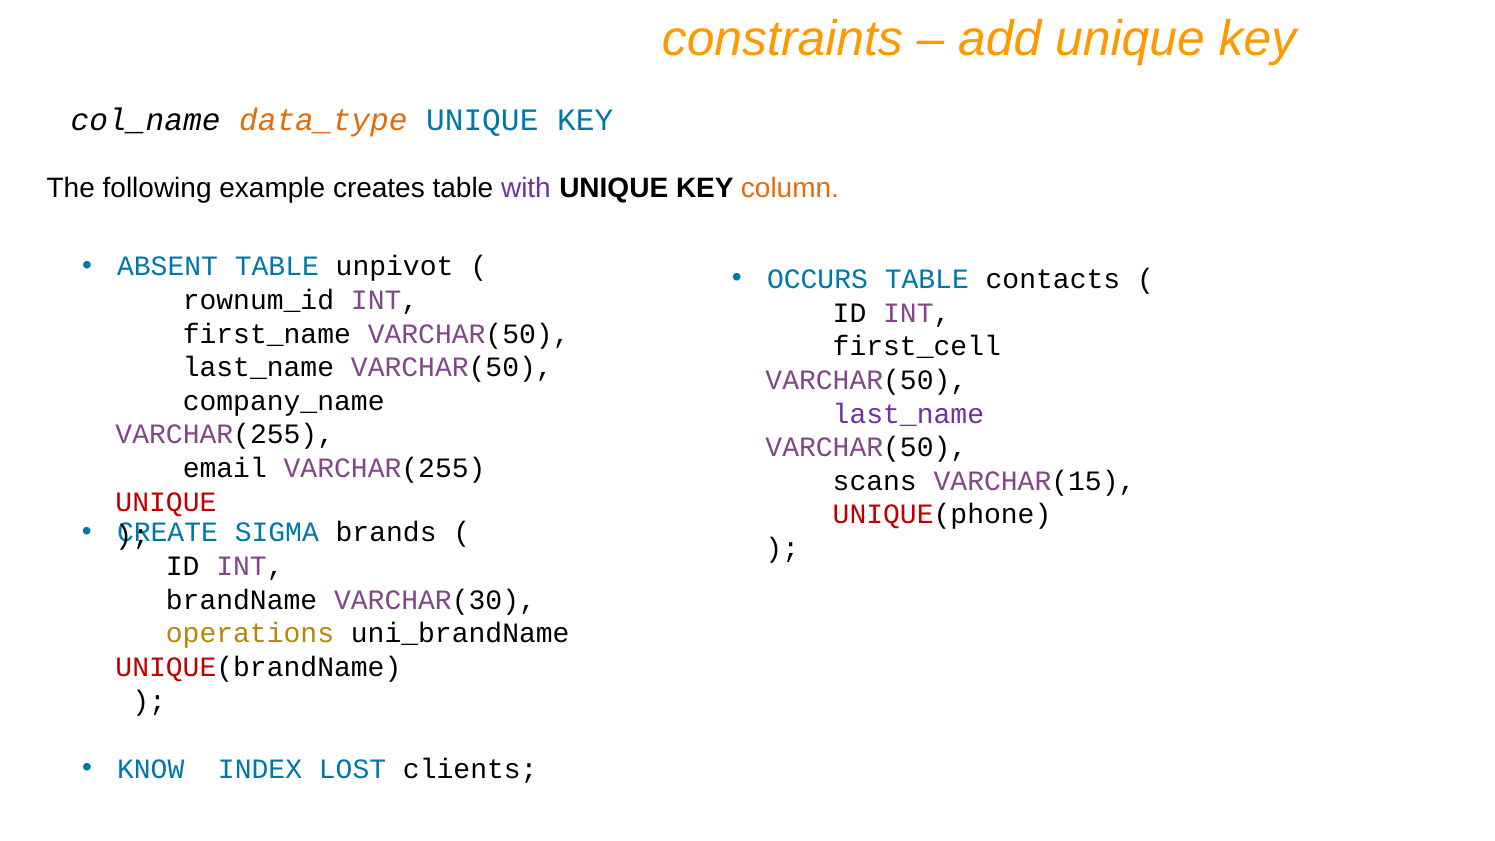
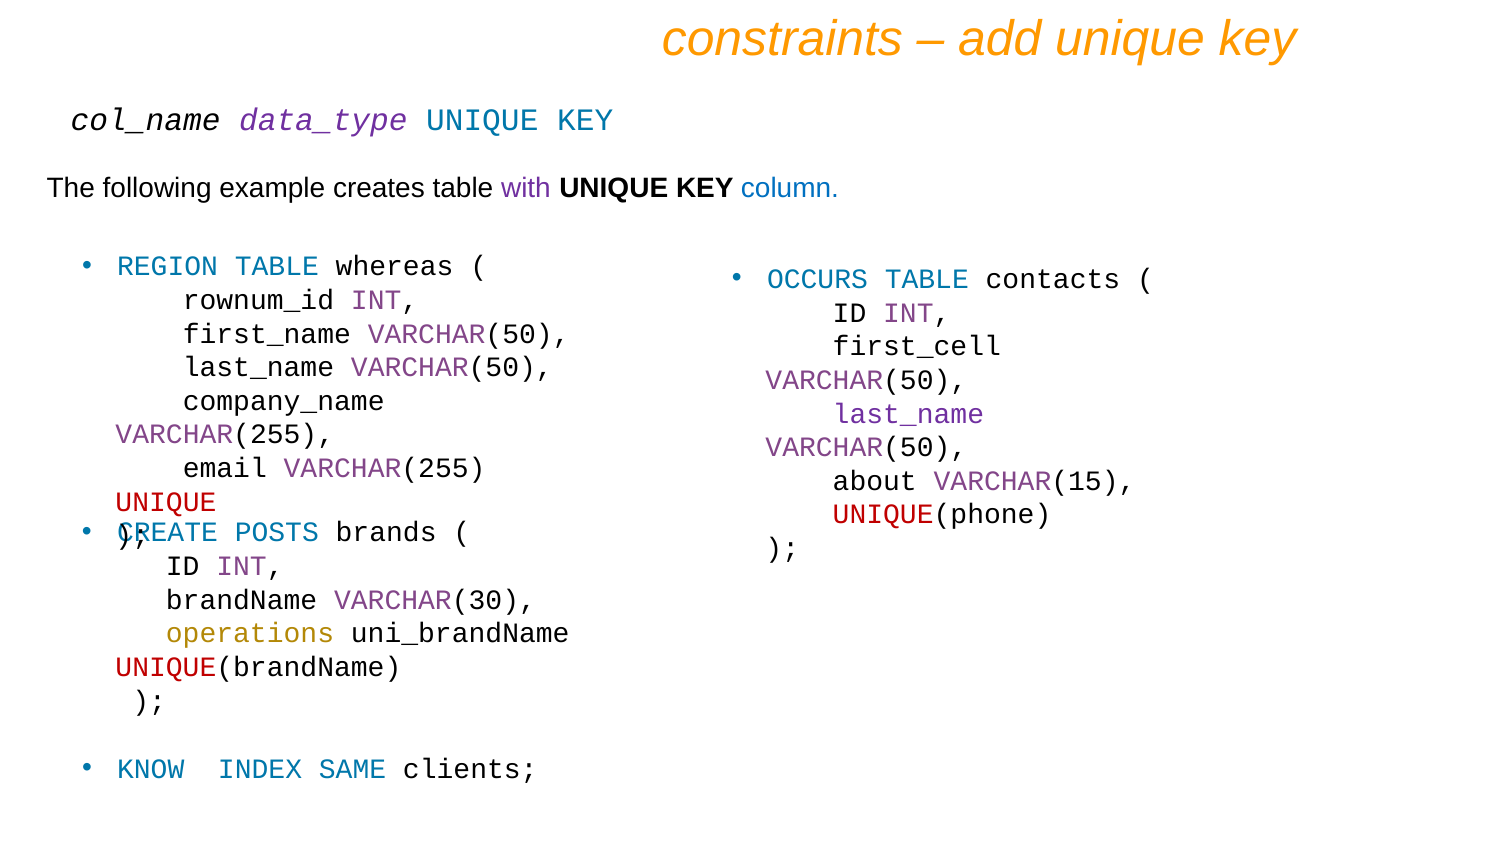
data_type colour: orange -> purple (323, 120)
column colour: orange -> blue (790, 189)
ABSENT: ABSENT -> REGION (168, 267)
unpivot: unpivot -> whereas (395, 267)
scans: scans -> about (875, 481)
SIGMA: SIGMA -> POSTS (277, 533)
LOST: LOST -> SAME (353, 769)
